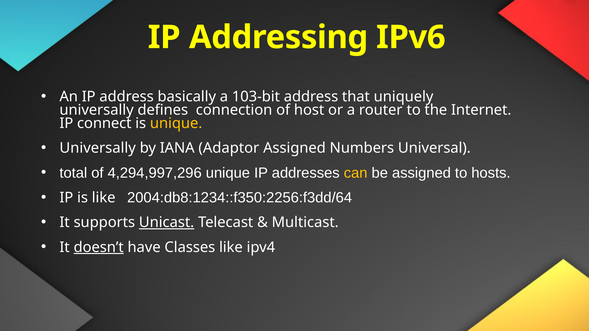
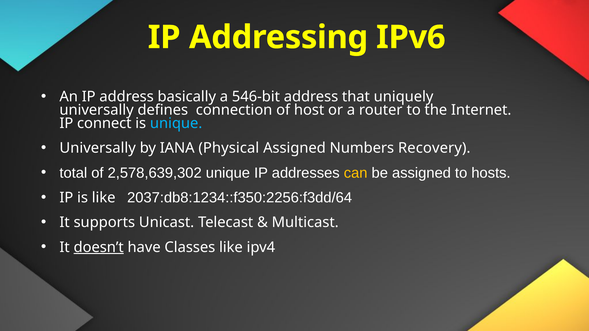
103-bit: 103-bit -> 546-bit (256, 97)
unique colour: yellow -> light blue (176, 123)
Adaptor: Adaptor -> Physical (229, 148)
Universal: Universal -> Recovery (434, 148)
4,294,997,296: 4,294,997,296 -> 2,578,639,302 (155, 173)
2004:db8:1234::f350:2256:f3dd/64: 2004:db8:1234::f350:2256:f3dd/64 -> 2037:db8:1234::f350:2256:f3dd/64 (240, 198)
Unicast underline: present -> none (167, 223)
